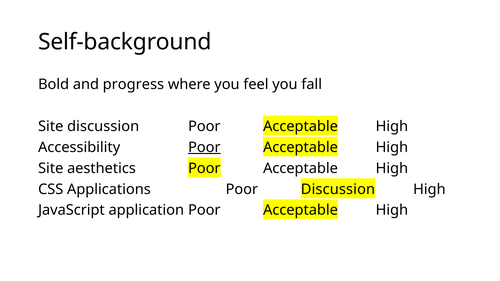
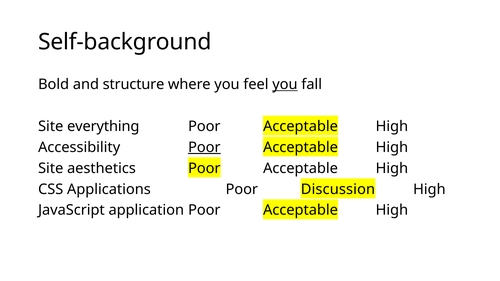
progress: progress -> structure (134, 85)
you underline: none -> present (285, 85)
Site discussion: discussion -> everything (103, 126)
